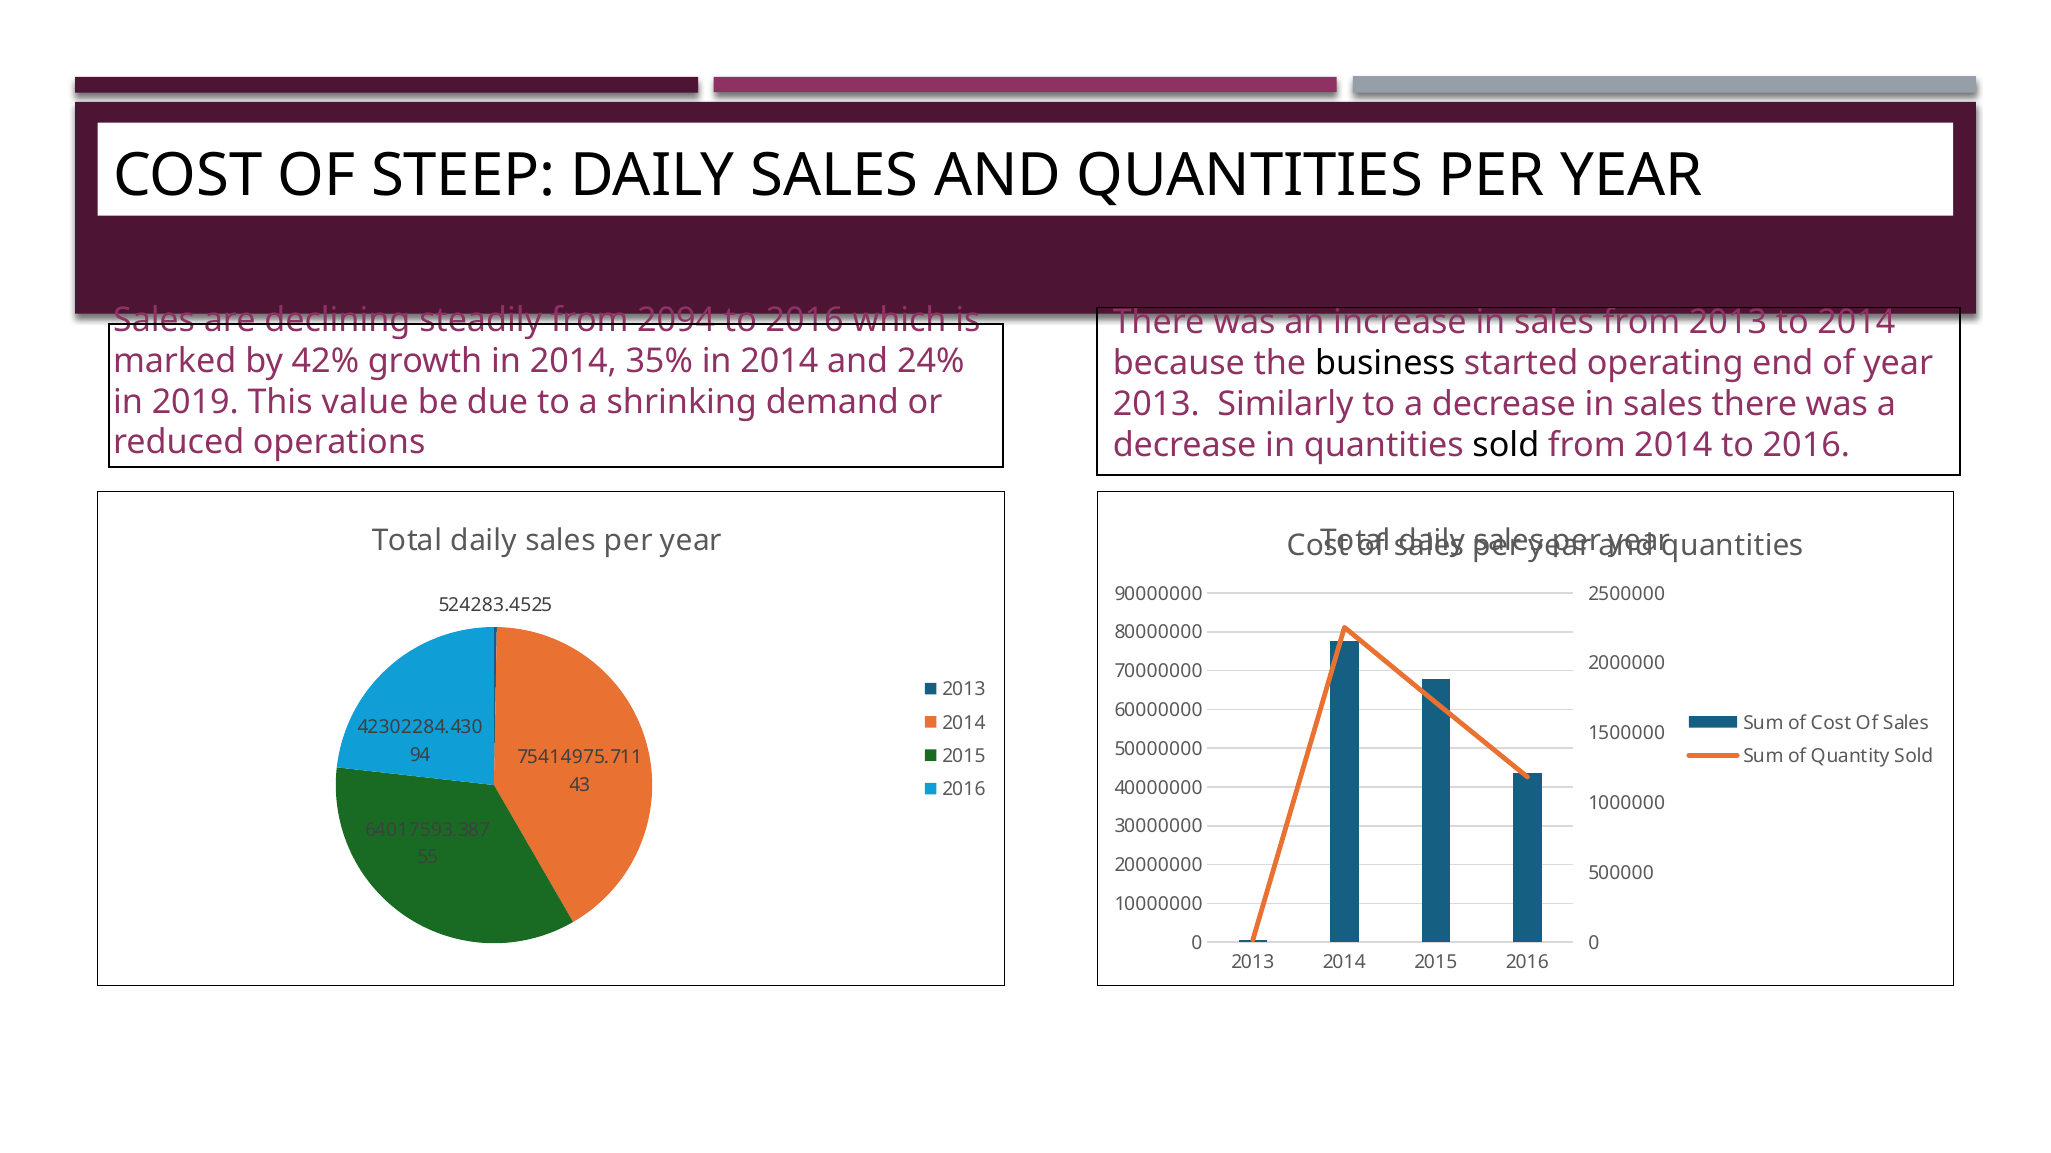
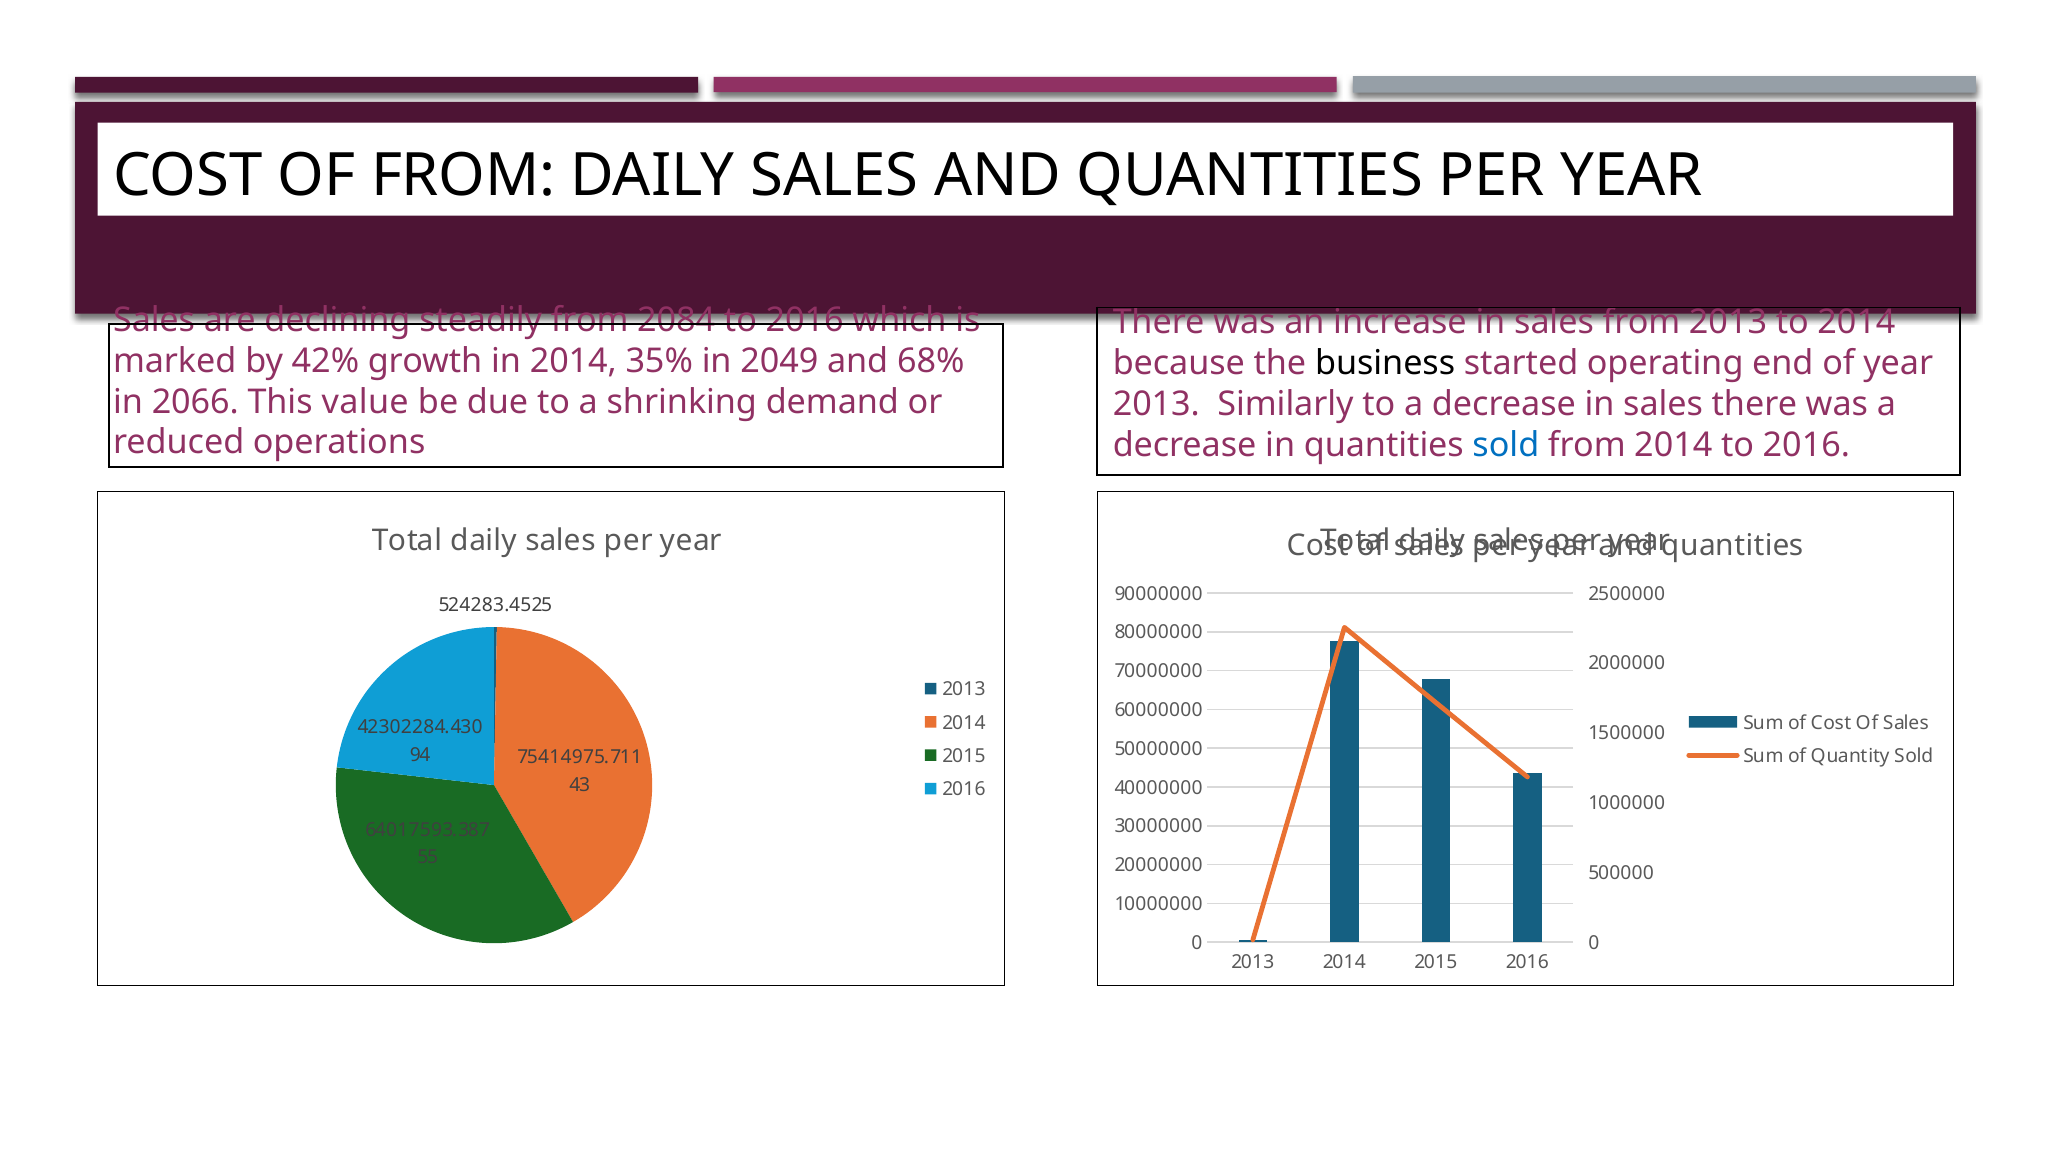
OF STEEP: STEEP -> FROM (463, 176)
2094: 2094 -> 2084 (676, 320)
35% in 2014: 2014 -> 2049 (779, 361)
24%: 24% -> 68% (931, 361)
2019: 2019 -> 2066 (195, 402)
sold colour: black -> blue (1506, 446)
